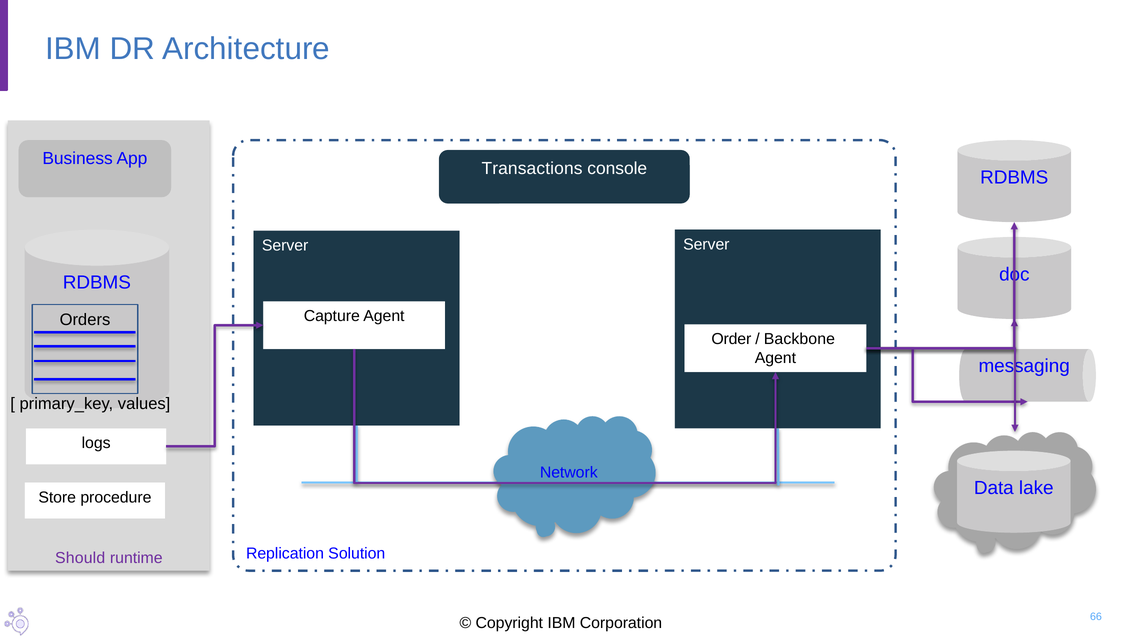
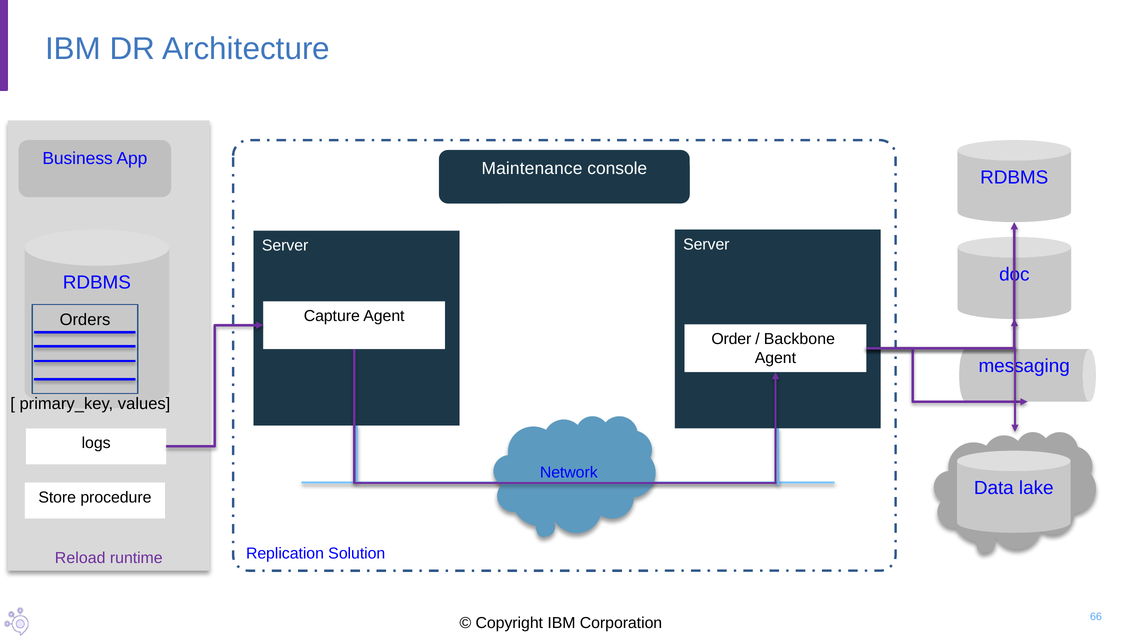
Transactions: Transactions -> Maintenance (532, 168)
Should: Should -> Reload (80, 558)
